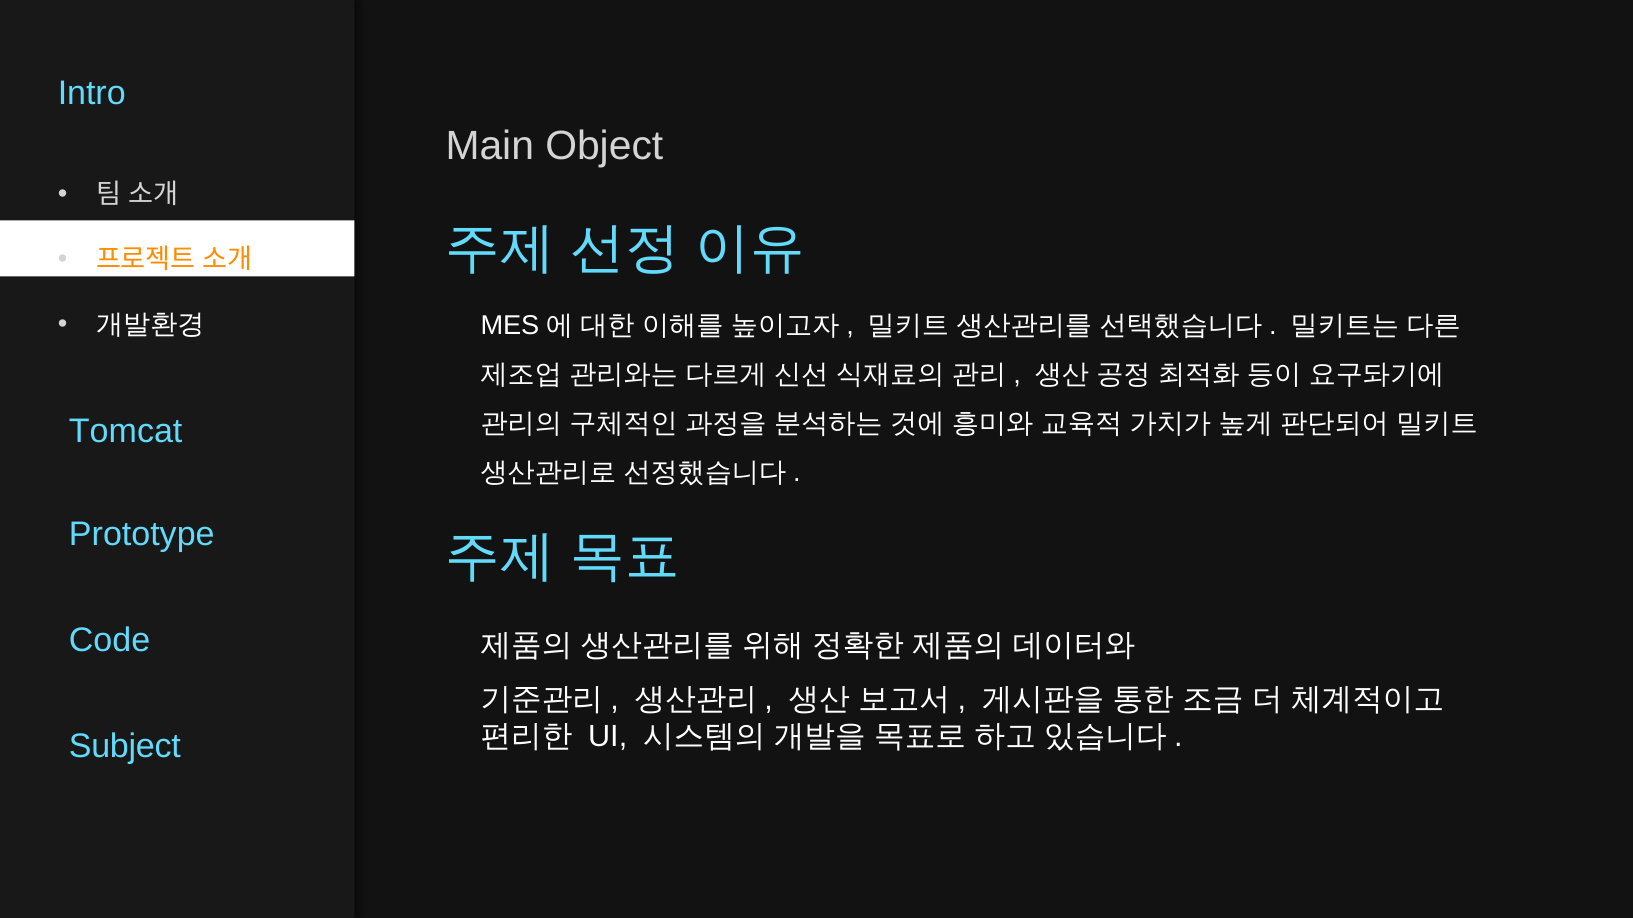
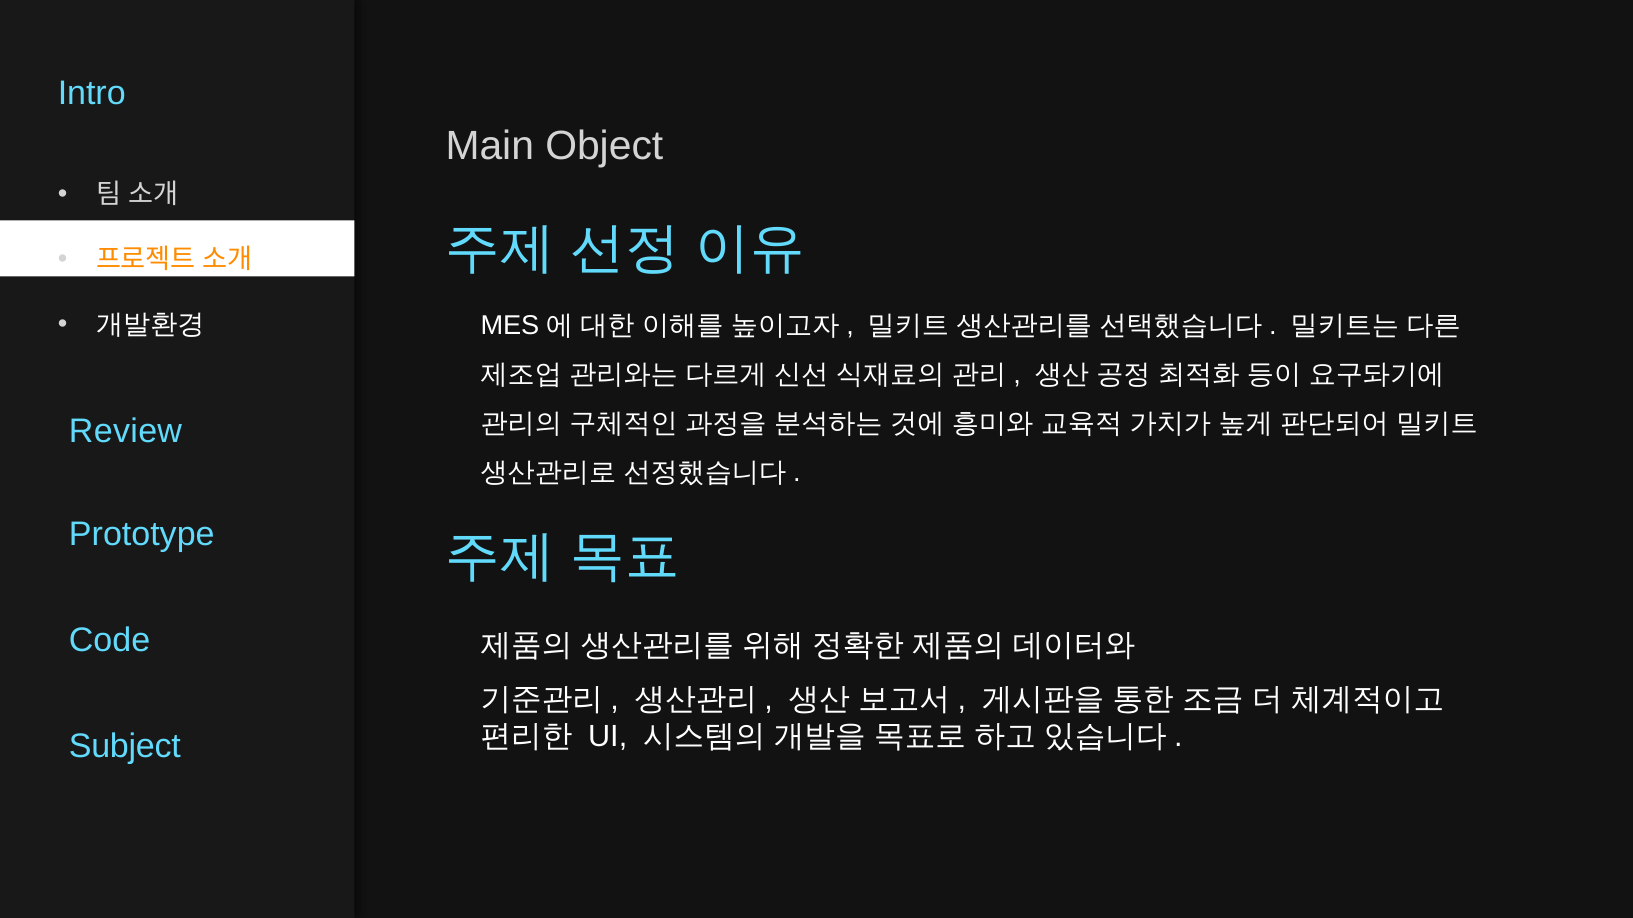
Tomcat: Tomcat -> Review (126, 432)
